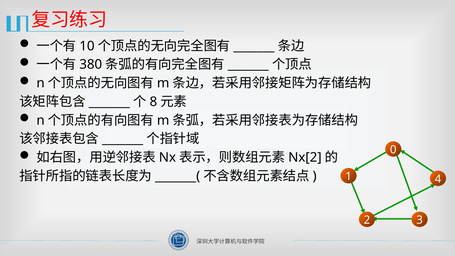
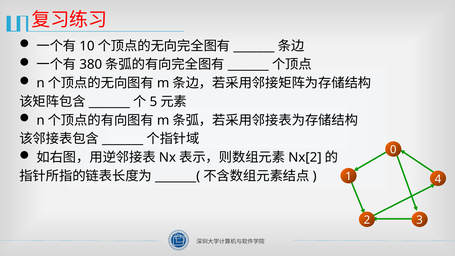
8: 8 -> 5 (153, 102)
